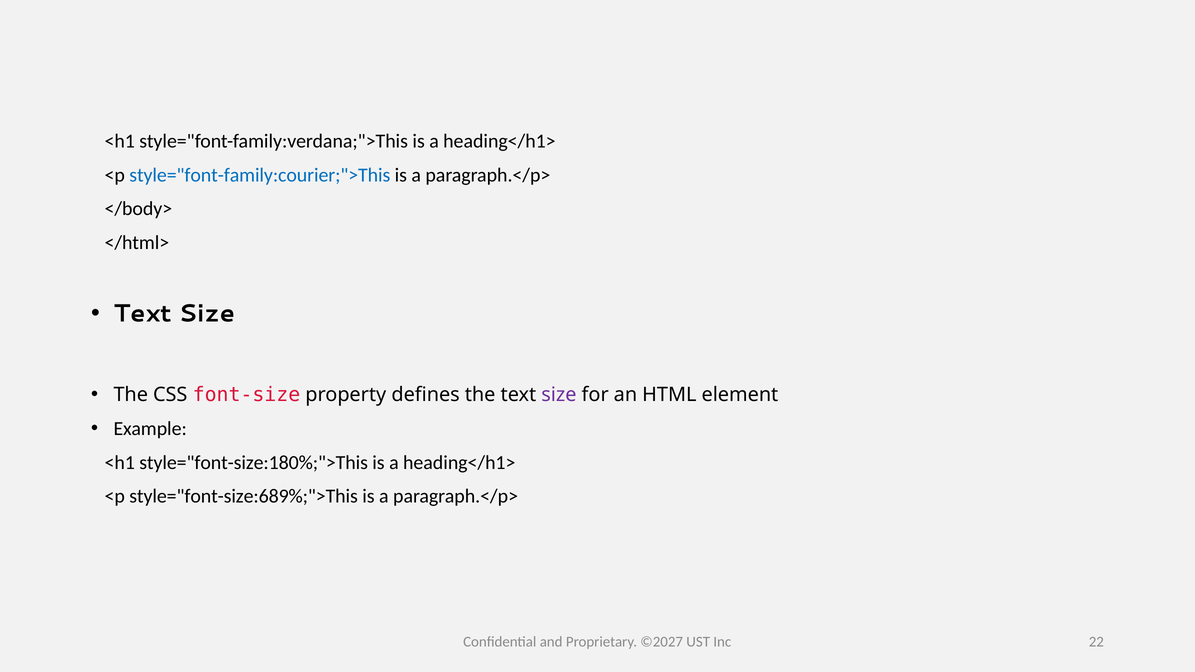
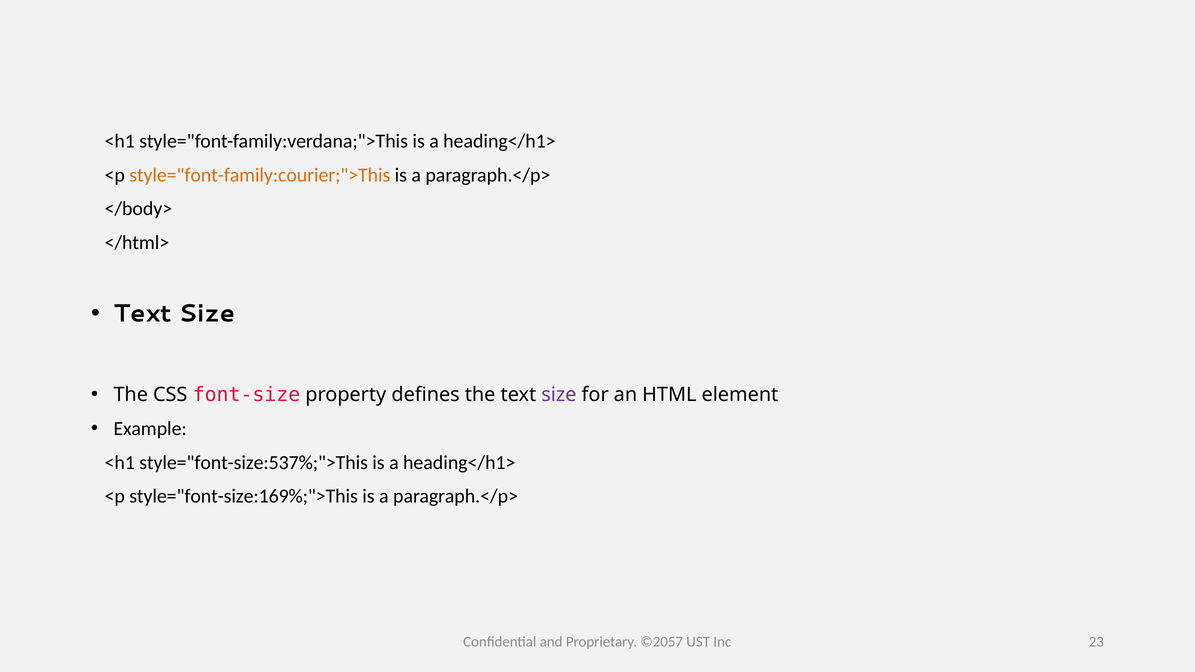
style="font-family:courier;">This colour: blue -> orange (260, 175)
style="font-size:180%;">This: style="font-size:180%;">This -> style="font-size:537%;">This (254, 463)
style="font-size:689%;">This: style="font-size:689%;">This -> style="font-size:169%;">This (244, 496)
©2027: ©2027 -> ©2057 (662, 642)
22: 22 -> 23 (1096, 642)
